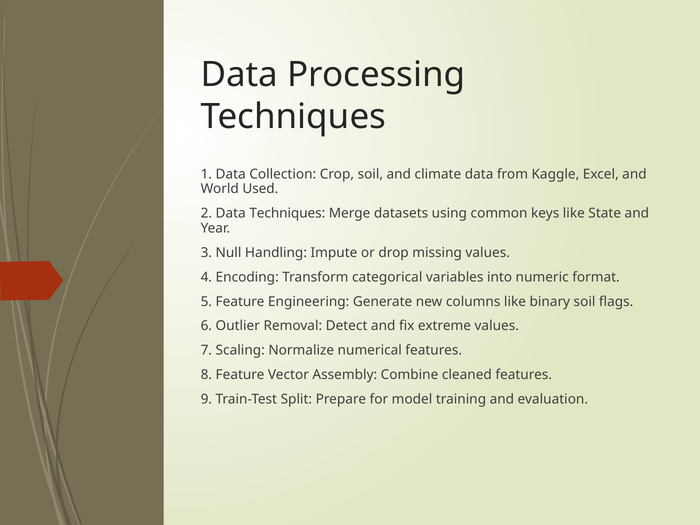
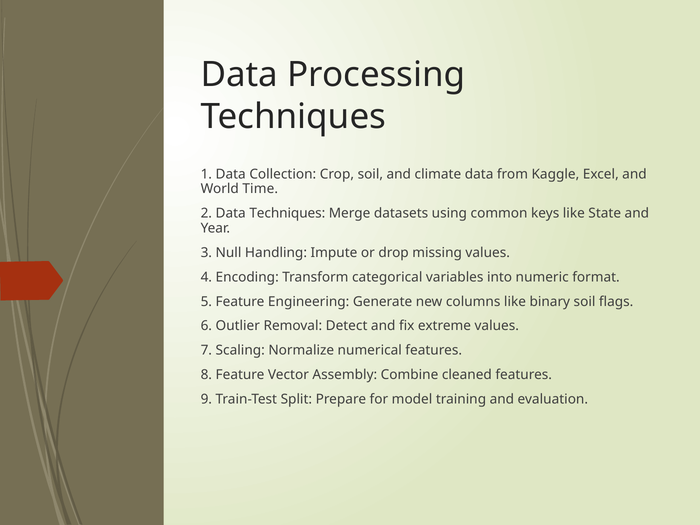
Used: Used -> Time (260, 189)
